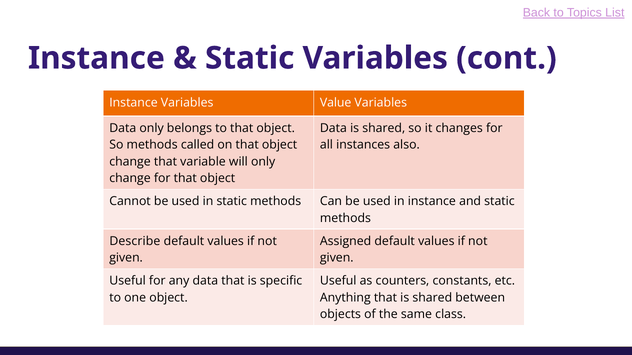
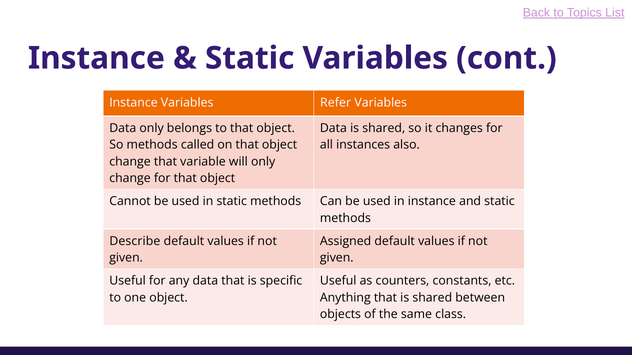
Value: Value -> Refer (336, 103)
